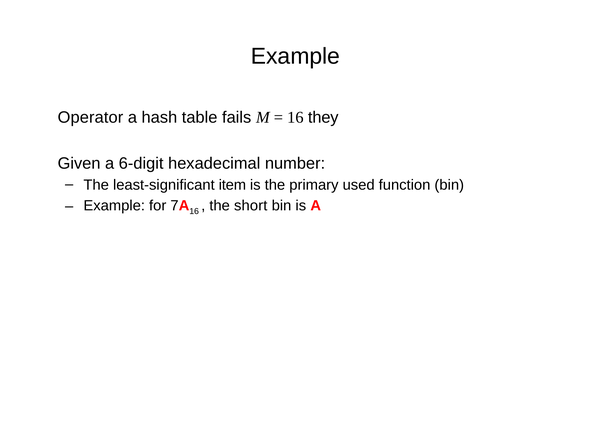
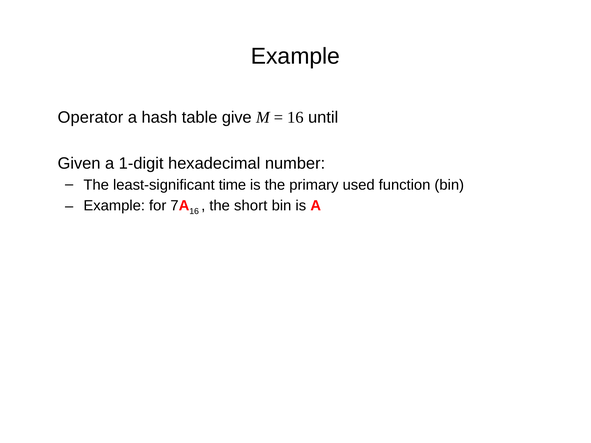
fails: fails -> give (237, 117)
they: they -> until (323, 117)
6-digit: 6-digit -> 1-digit (141, 163)
item: item -> time (232, 185)
